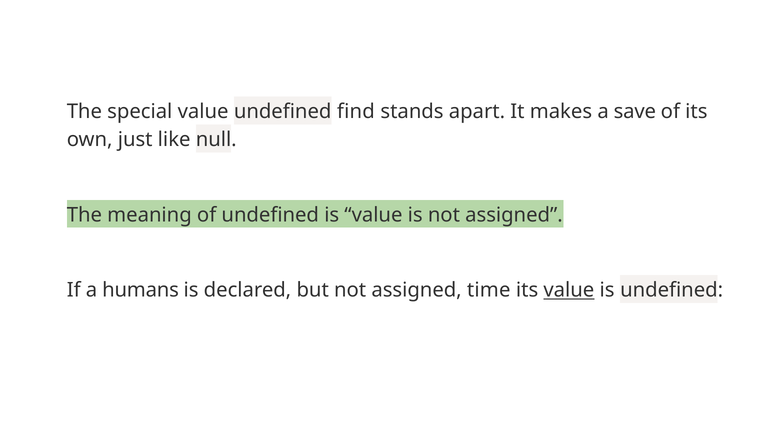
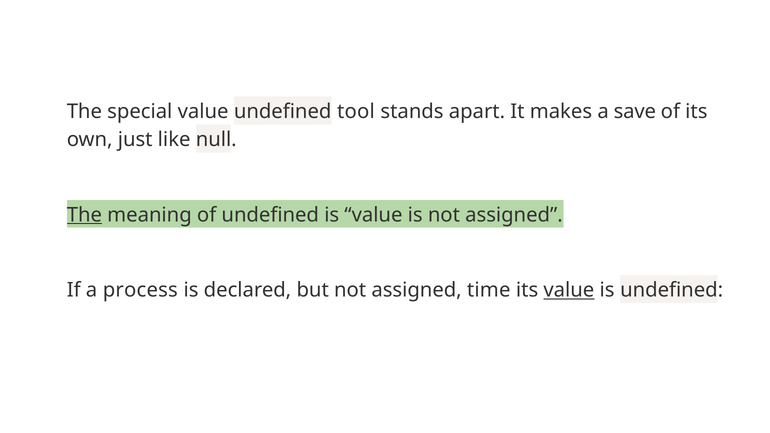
find: find -> tool (356, 112)
The underline: none -> present (84, 215)
humans: humans -> process (140, 290)
